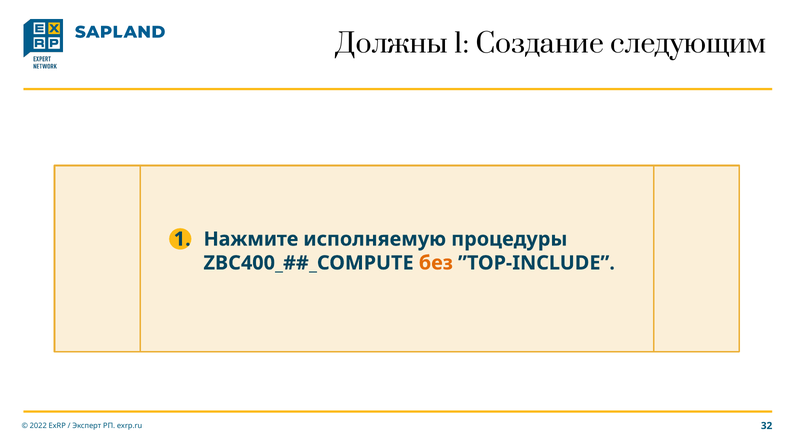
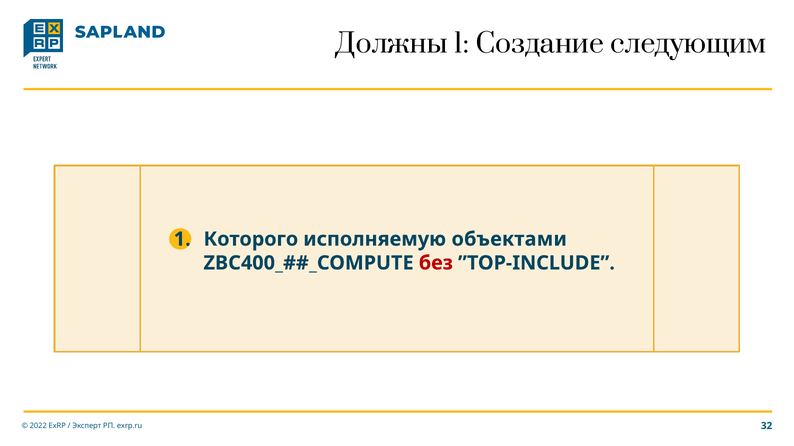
Нажмите: Нажмите -> Которого (251, 239)
процедуры: процедуры -> объектами (509, 239)
без colour: orange -> red (436, 263)
